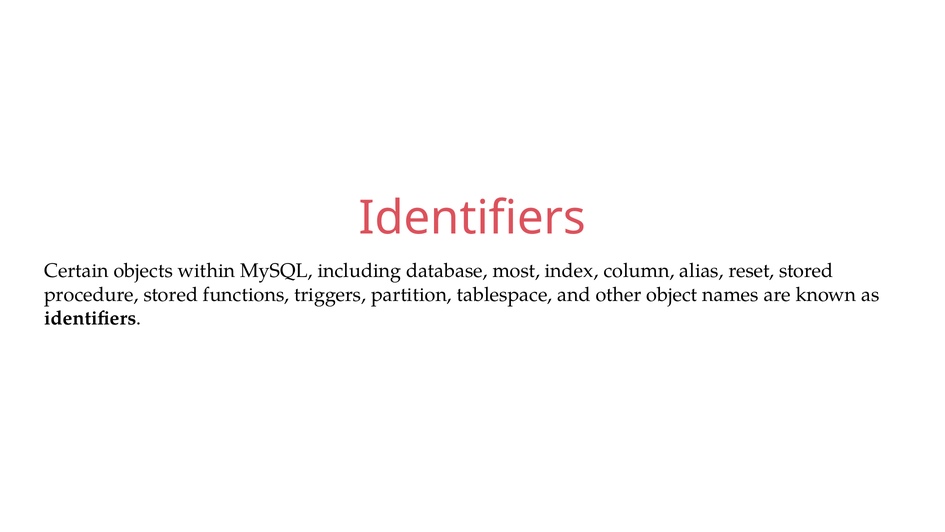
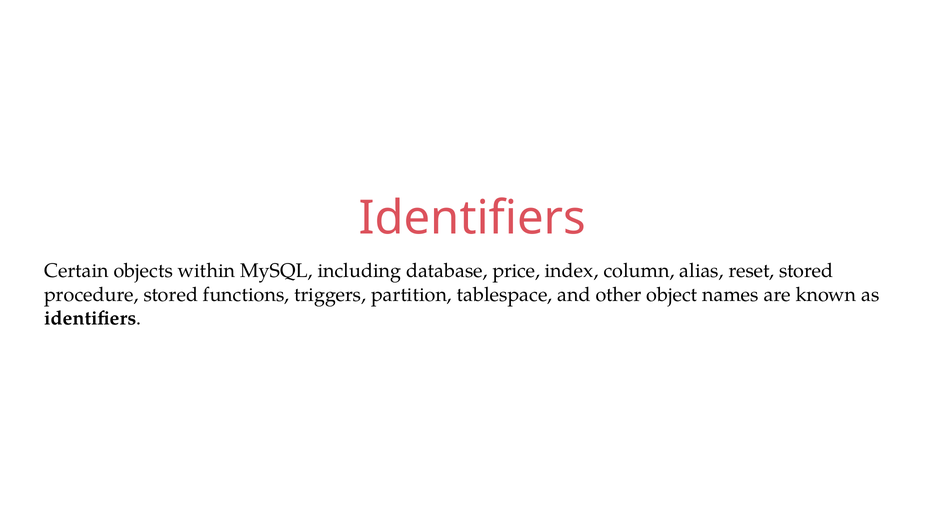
most: most -> price (516, 271)
